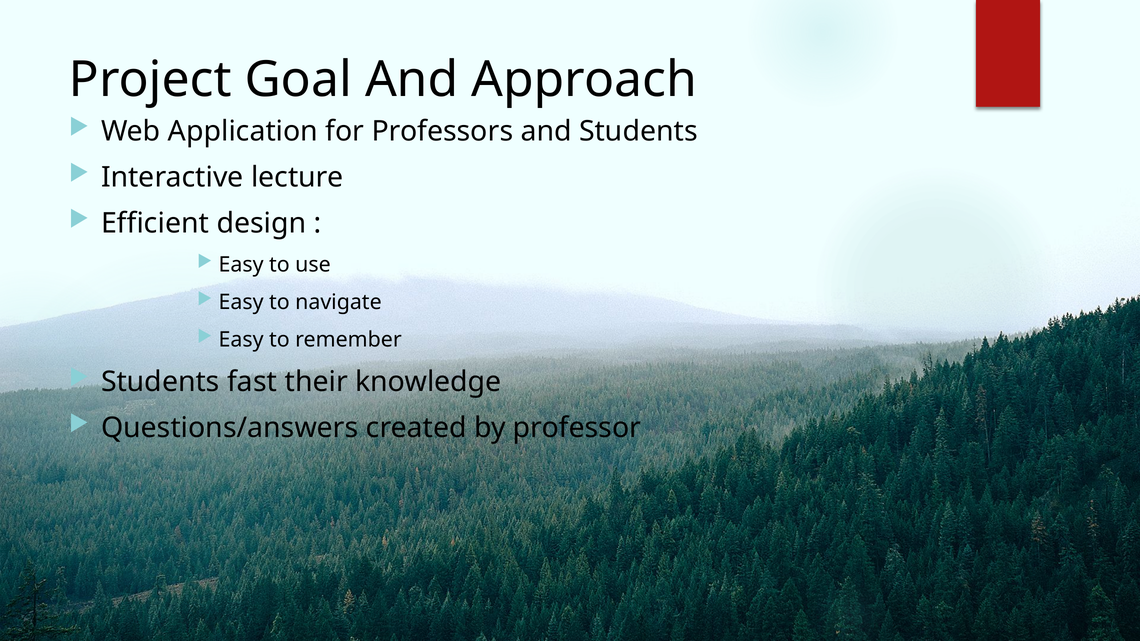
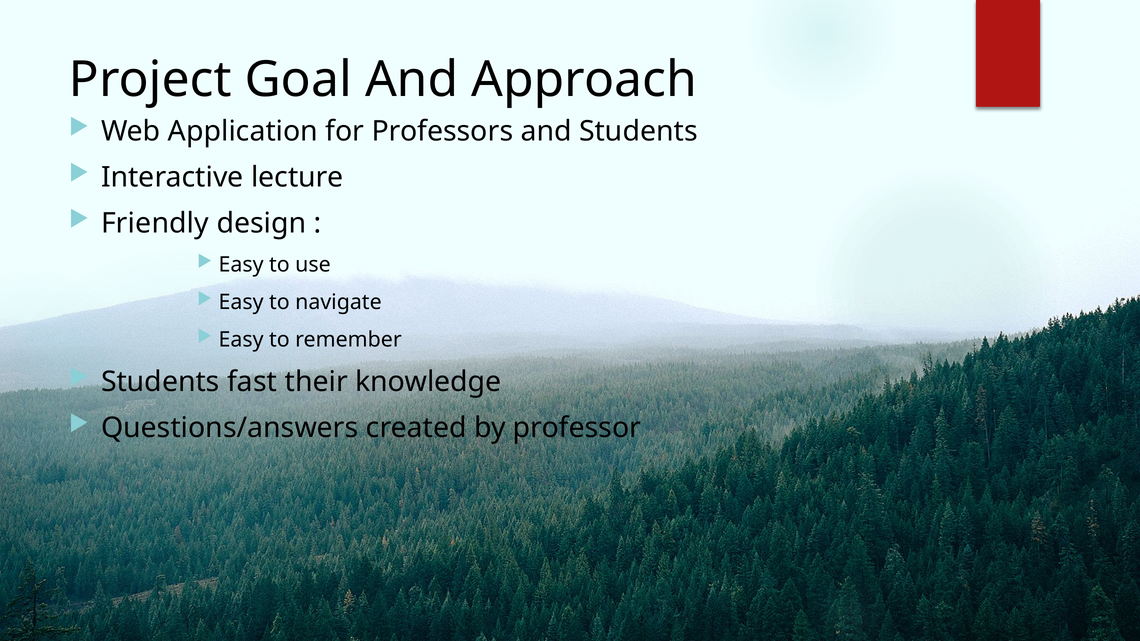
Efficient: Efficient -> Friendly (155, 223)
